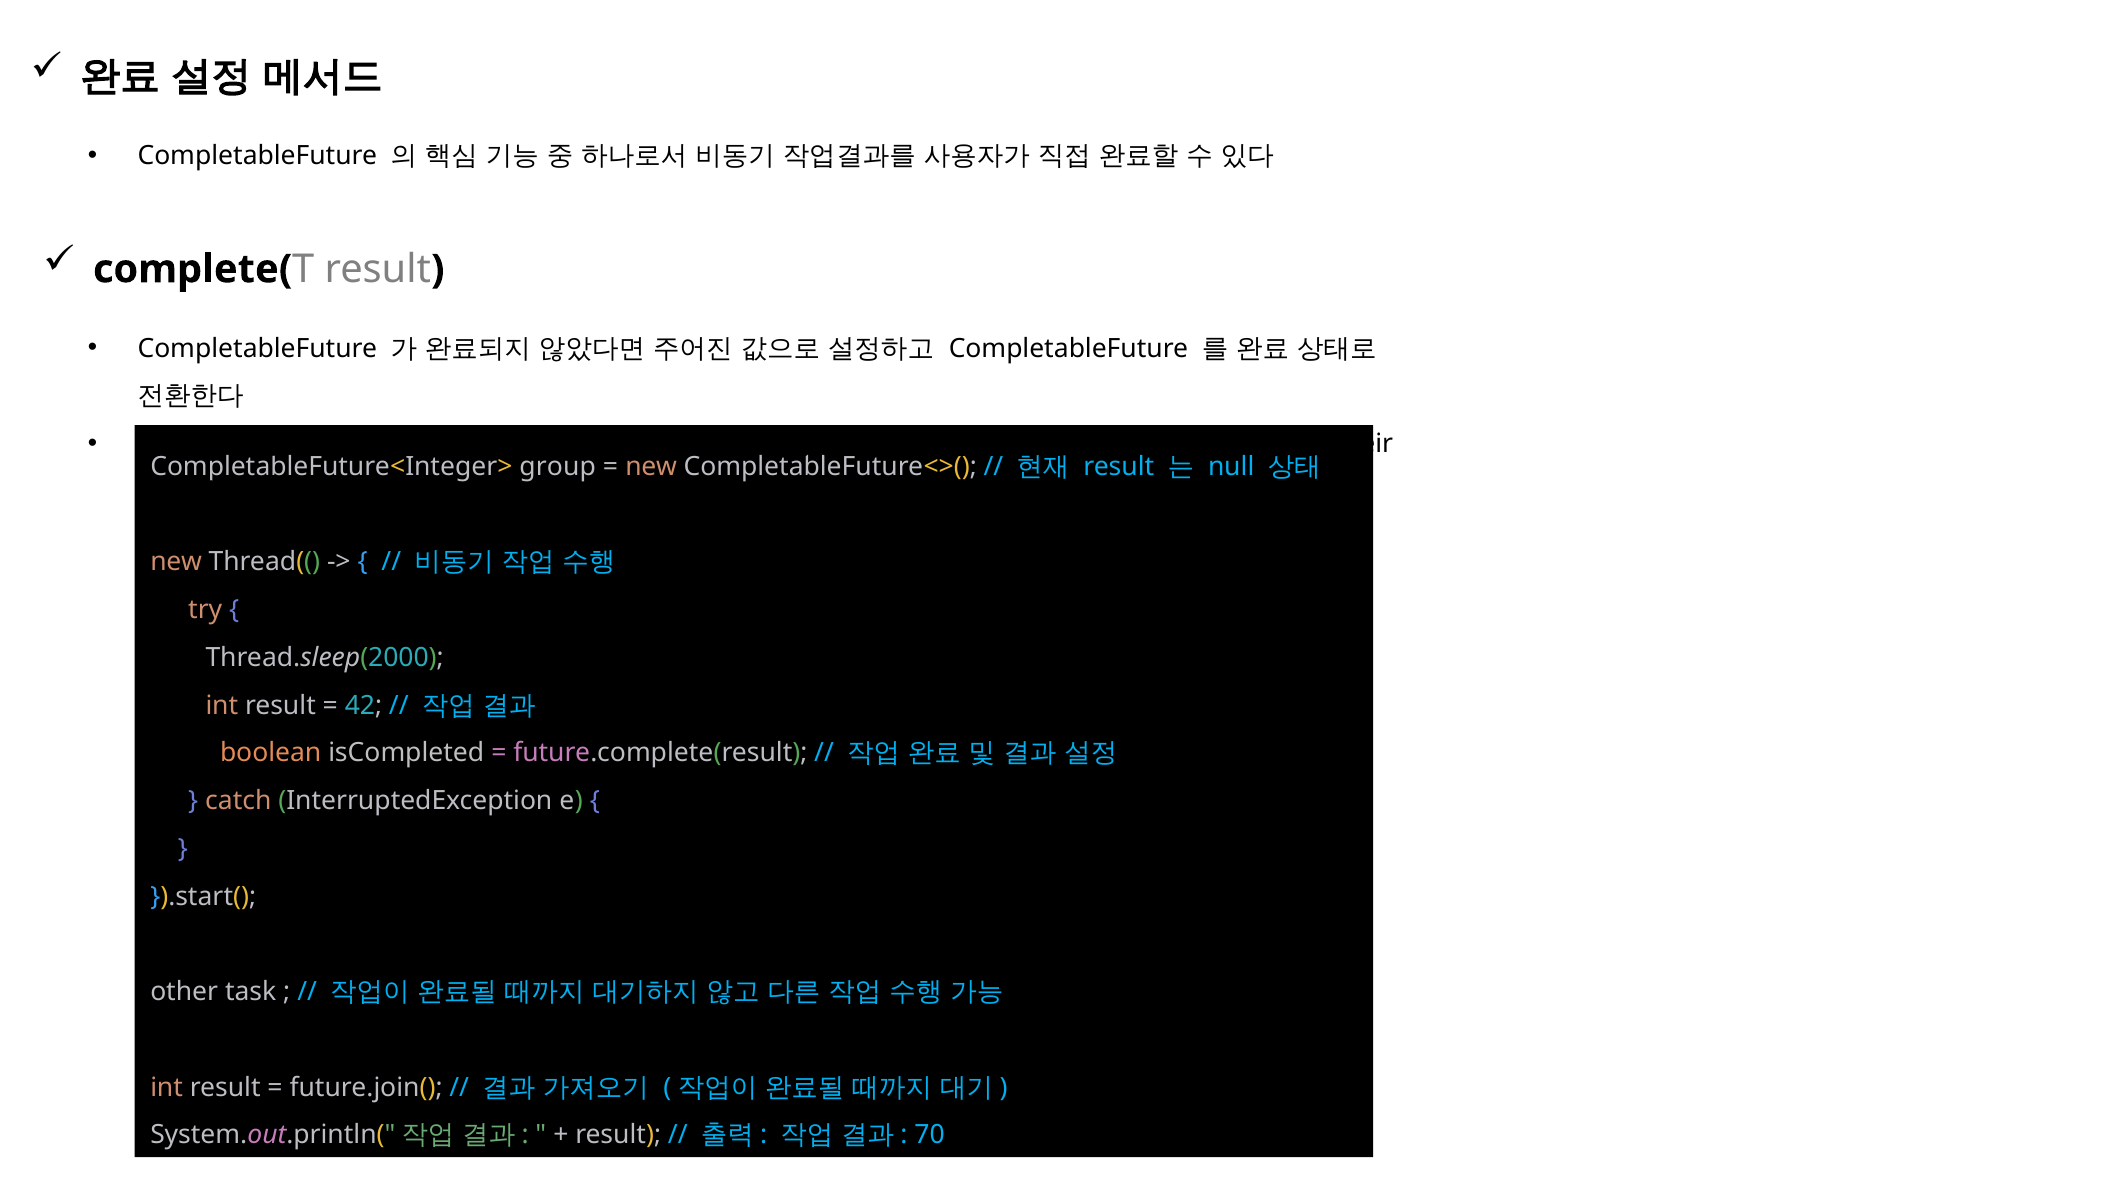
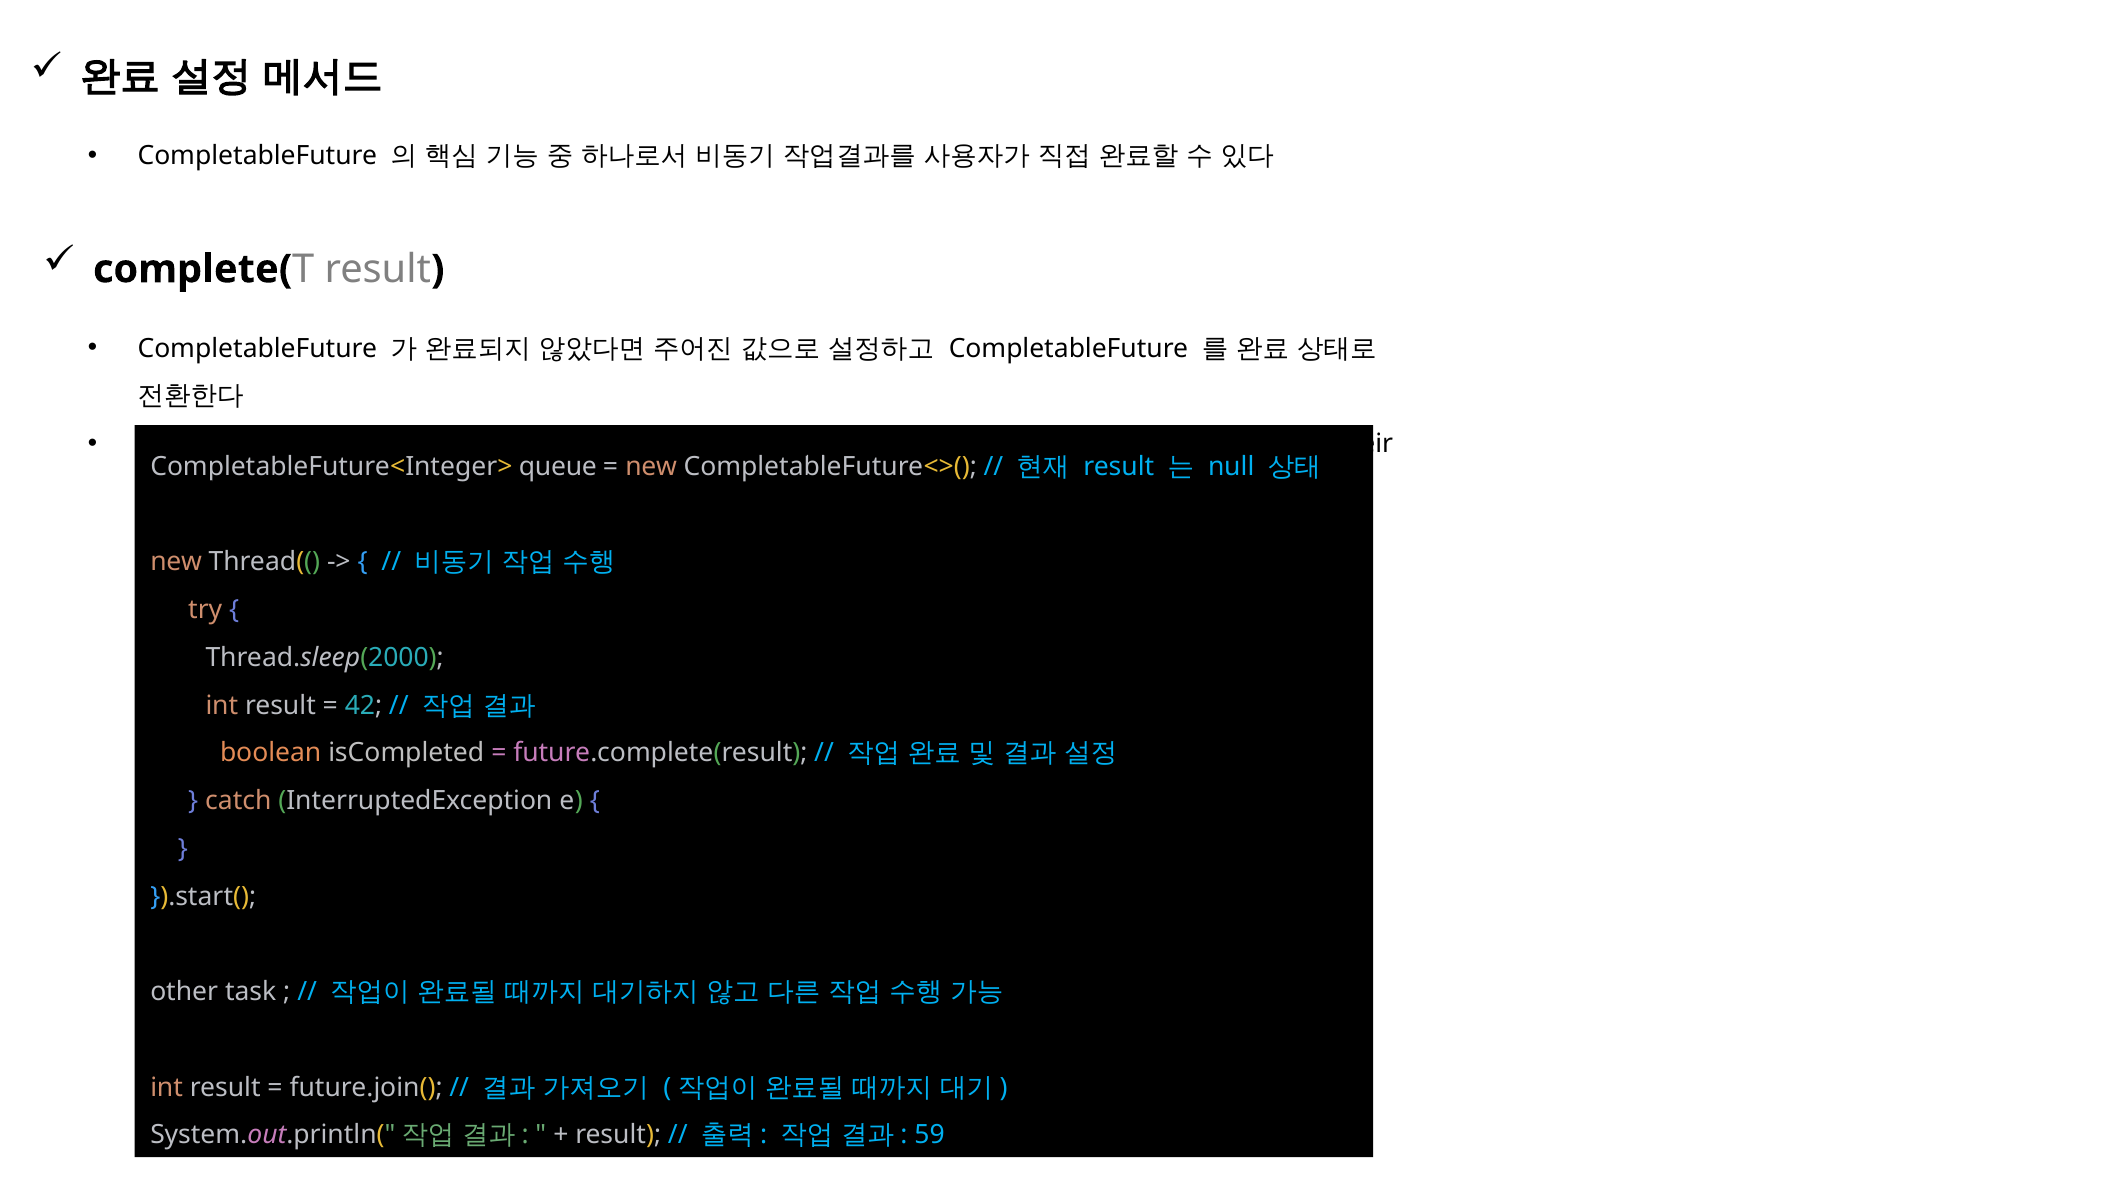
group: group -> queue (558, 467)
70: 70 -> 59 (930, 1135)
